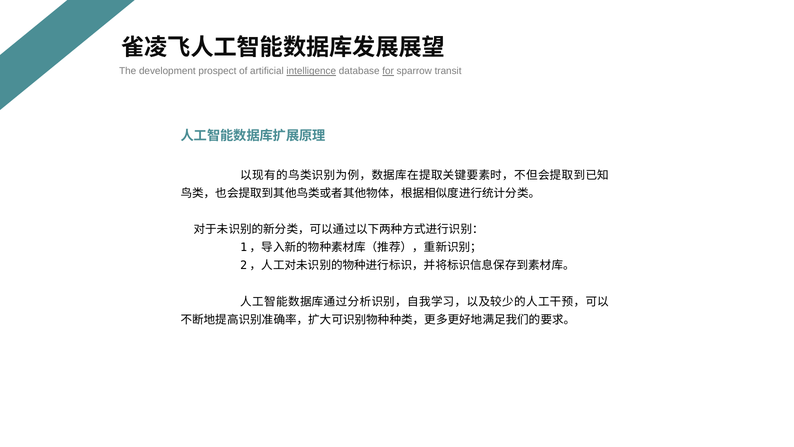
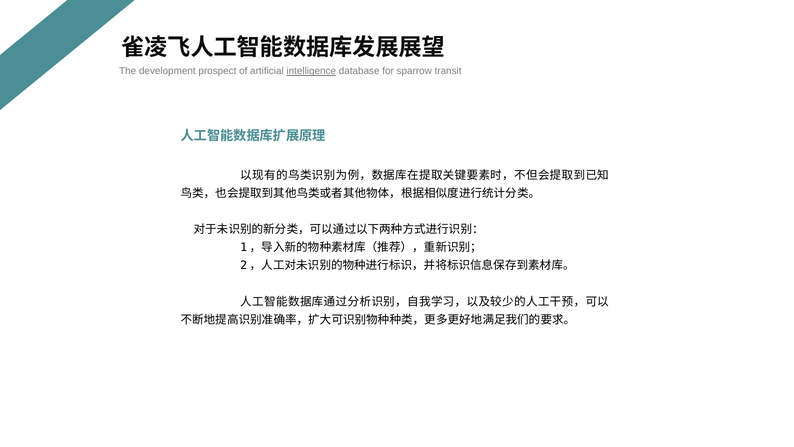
for underline: present -> none (388, 71)
